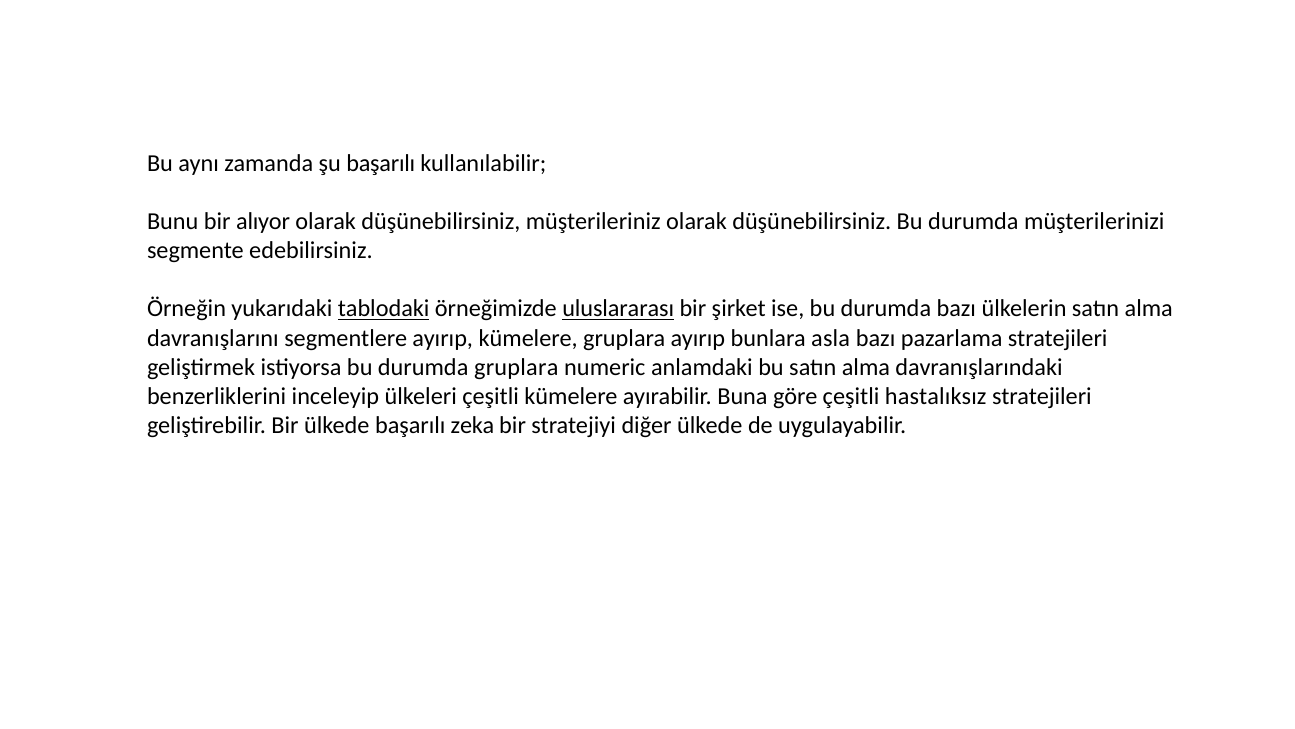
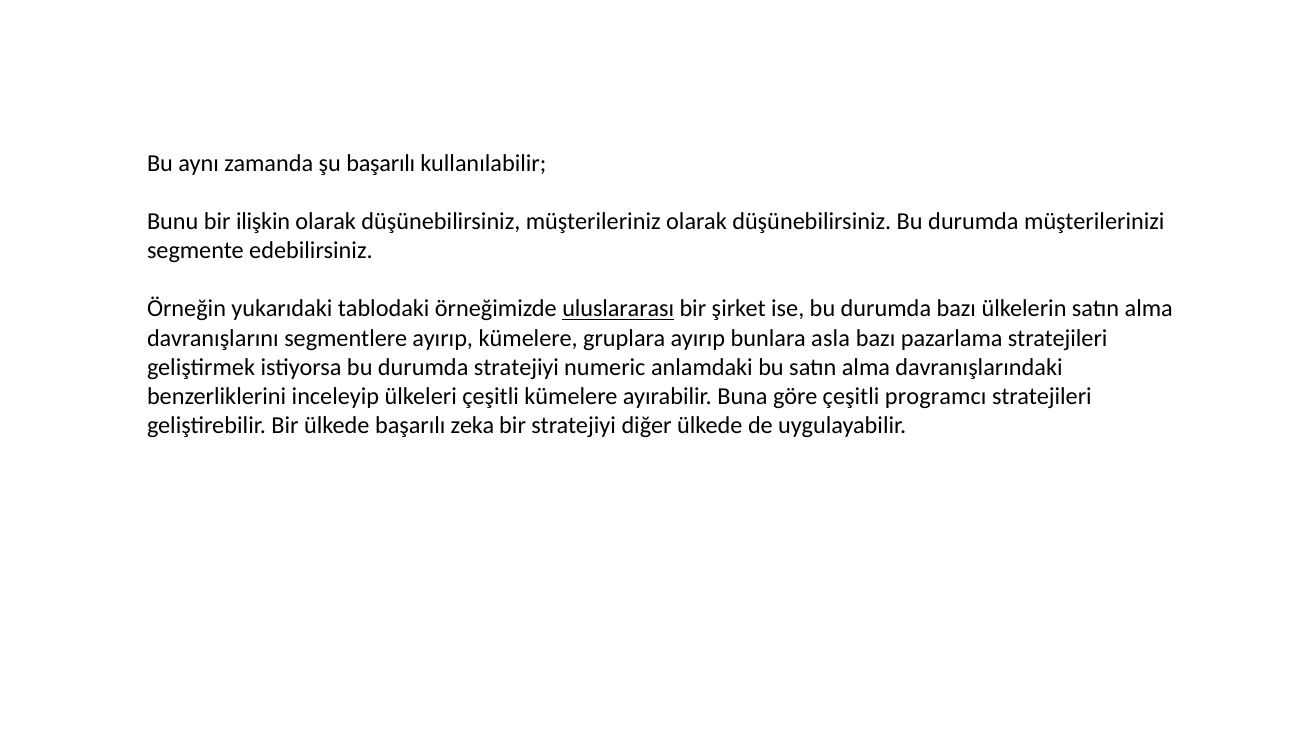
alıyor: alıyor -> ilişkin (263, 221)
tablodaki underline: present -> none (384, 309)
durumda gruplara: gruplara -> stratejiyi (516, 367)
hastalıksız: hastalıksız -> programcı (936, 396)
